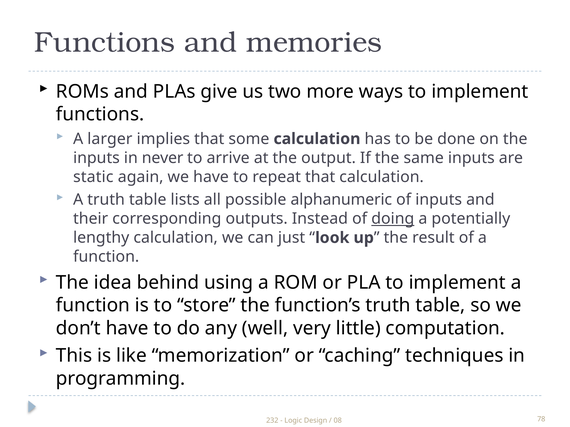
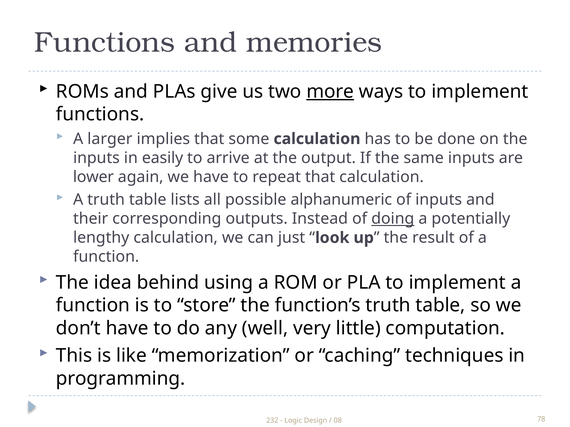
more underline: none -> present (330, 92)
never: never -> easily (163, 158)
static: static -> lower (93, 177)
